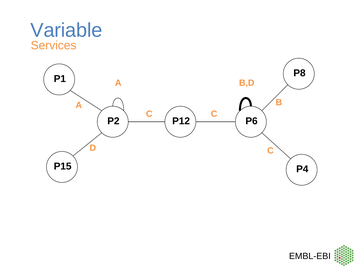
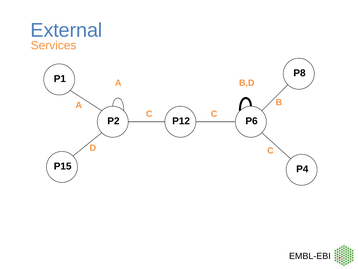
Variable: Variable -> External (66, 30)
